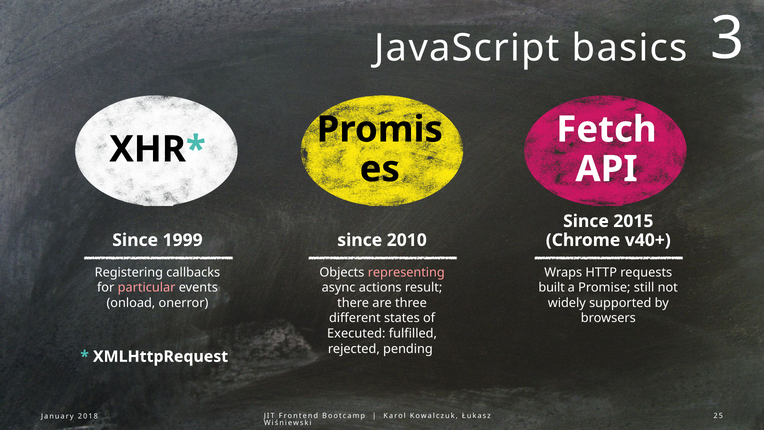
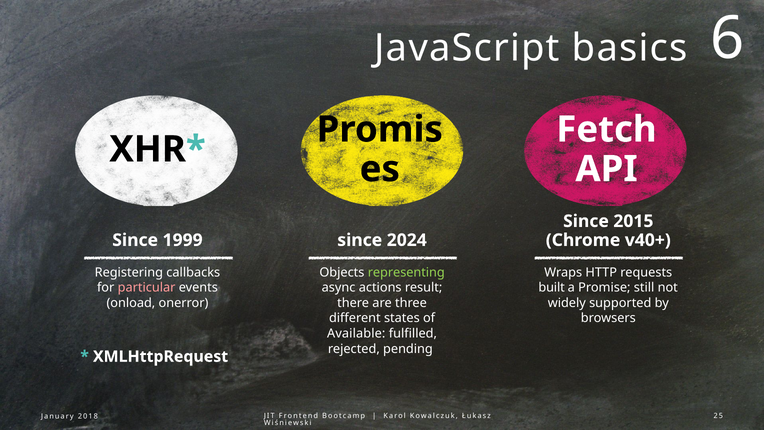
3: 3 -> 6 (728, 38)
2010: 2010 -> 2024 (407, 240)
representing colour: pink -> light green (406, 272)
Executed: Executed -> Available (356, 333)
